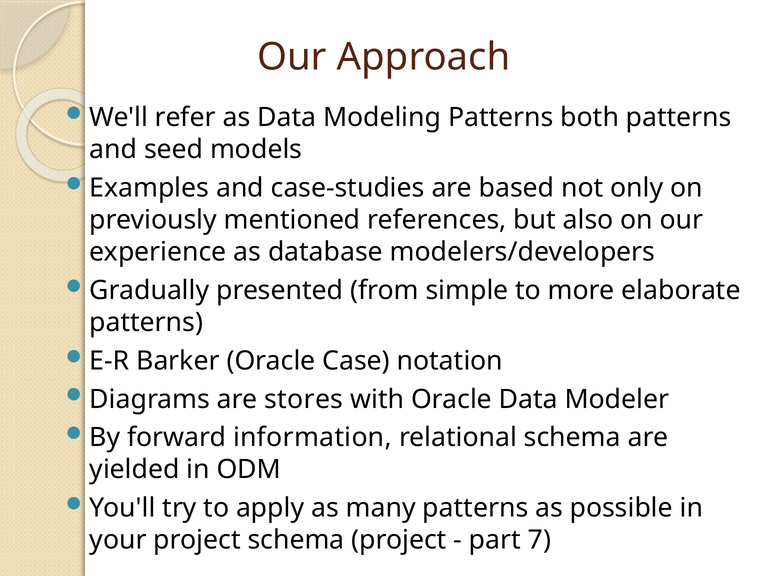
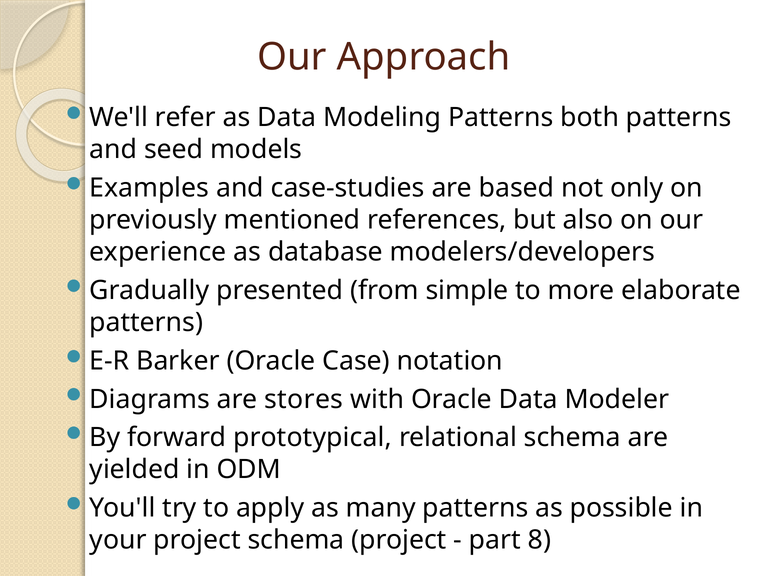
information: information -> prototypical (313, 438)
7: 7 -> 8 (539, 540)
